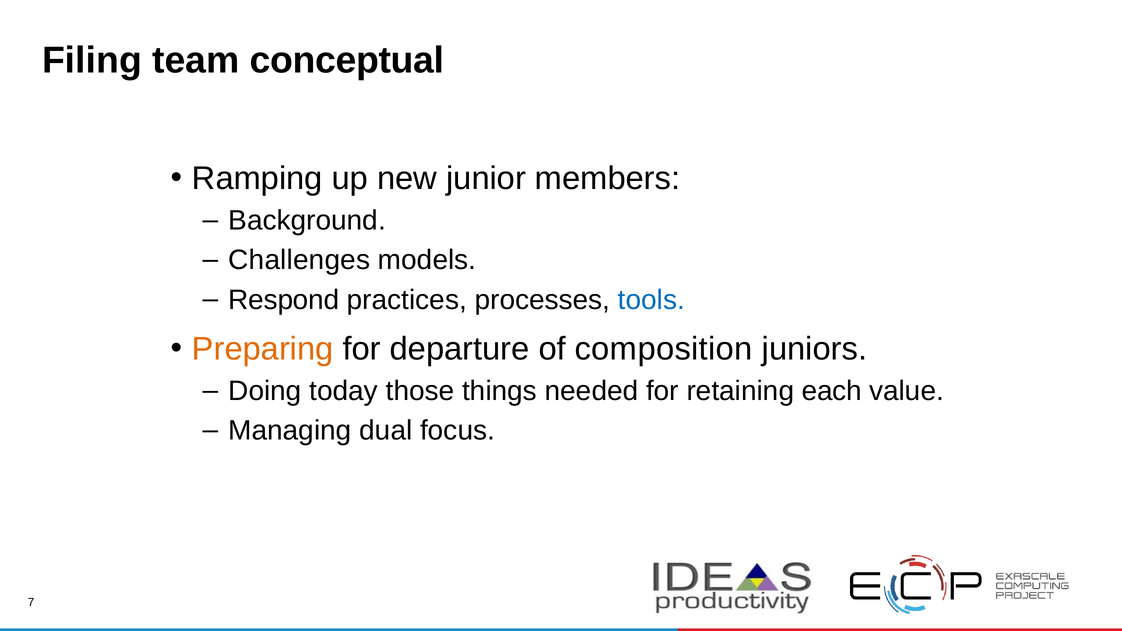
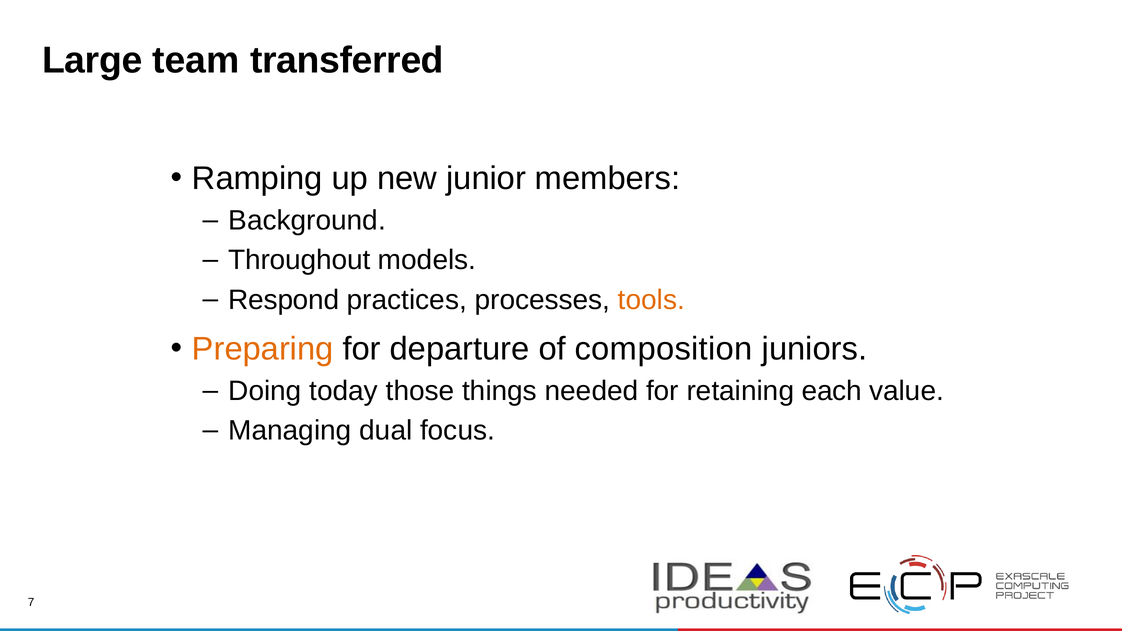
Filing: Filing -> Large (92, 60)
conceptual: conceptual -> transferred (347, 60)
Challenges: Challenges -> Throughout (299, 260)
tools colour: blue -> orange (651, 300)
